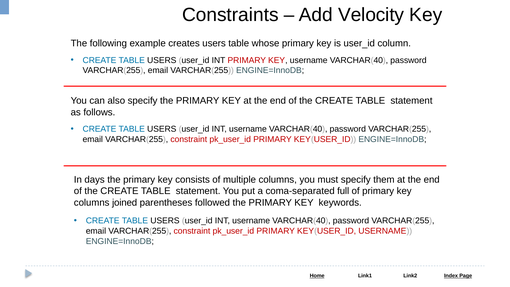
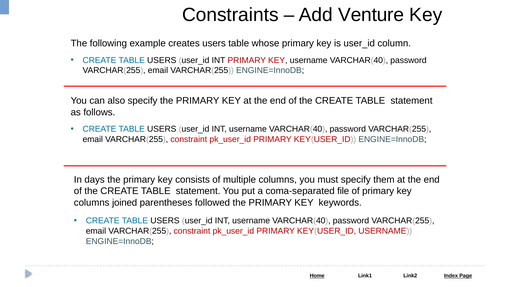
Velocity: Velocity -> Venture (371, 15)
full: full -> file (343, 191)
